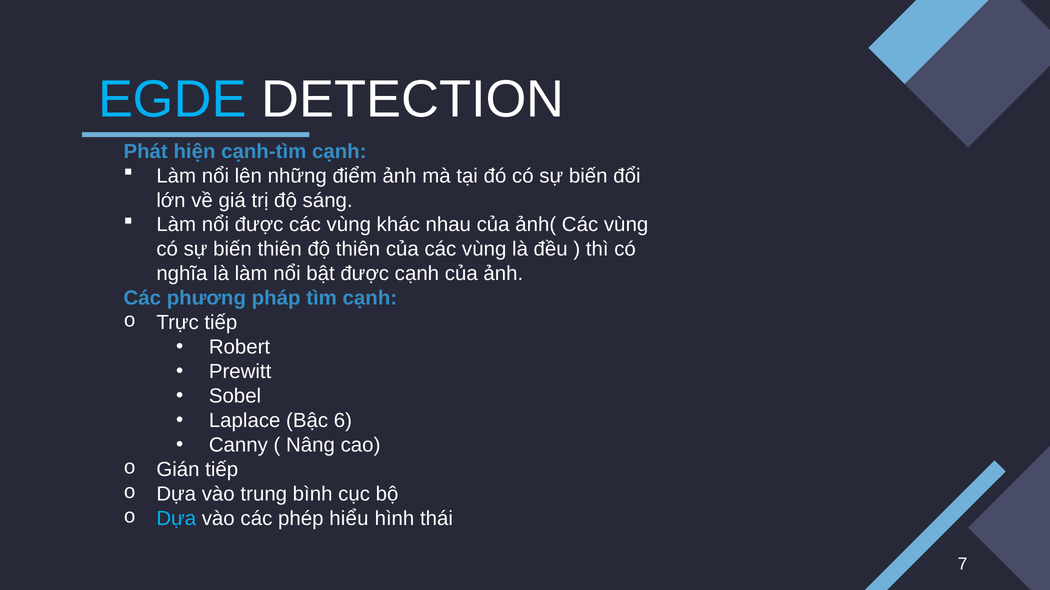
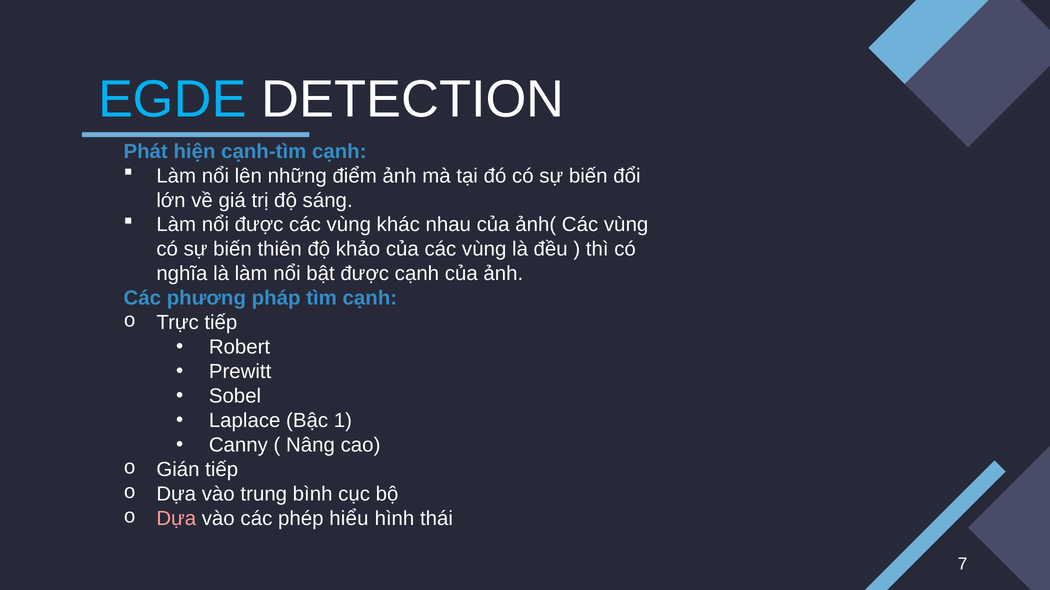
độ thiên: thiên -> khảo (358, 250)
6: 6 -> 1 (343, 421)
Dựa colour: light blue -> pink (176, 519)
